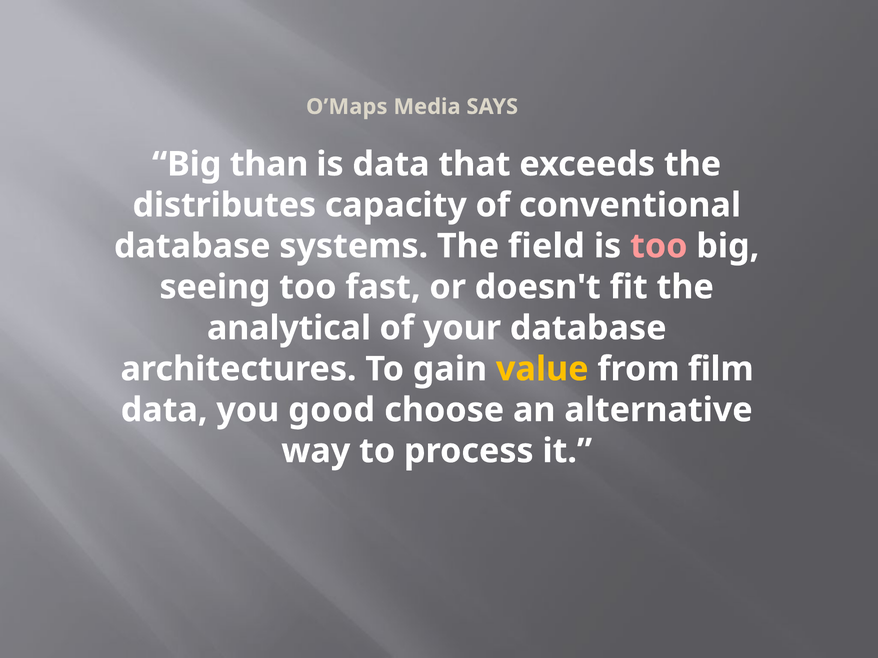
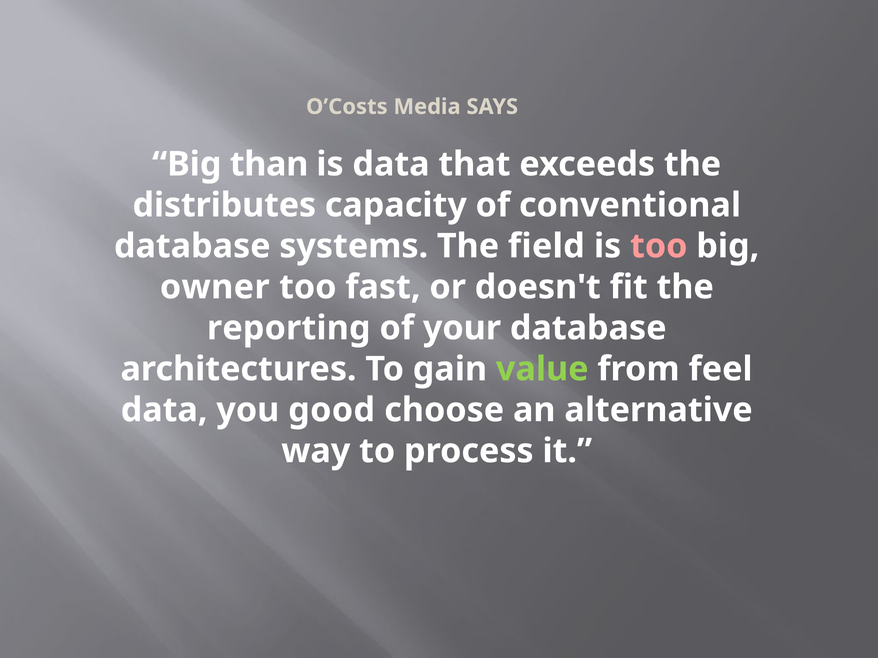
O’Maps: O’Maps -> O’Costs (347, 107)
seeing: seeing -> owner (215, 287)
analytical: analytical -> reporting (289, 328)
value colour: yellow -> light green (542, 369)
film: film -> feel (721, 369)
